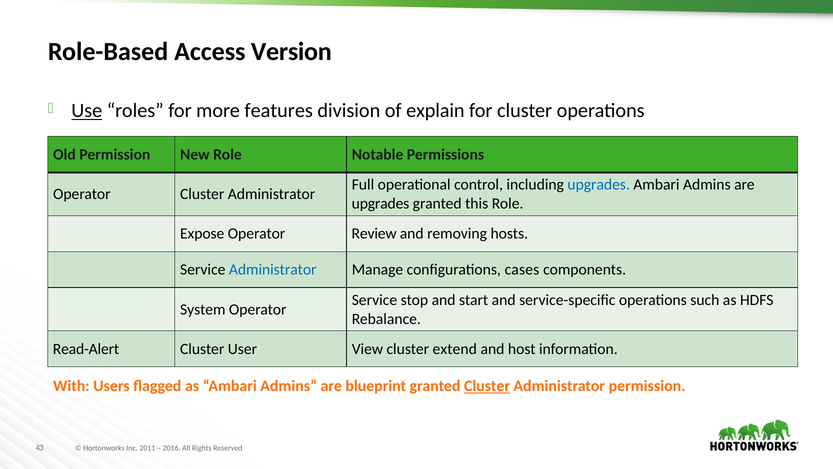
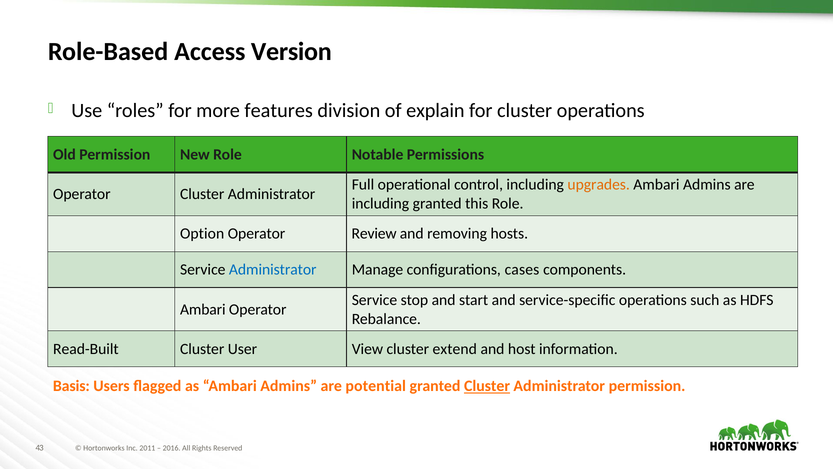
Use underline: present -> none (87, 111)
upgrades colour: blue -> orange (599, 184)
upgrades: upgrades -> including (380, 203)
Expose: Expose -> Option (202, 234)
System: System -> Ambari (203, 309)
Read-Alert: Read-Alert -> Read-Built (86, 349)
With: With -> Basis (71, 386)
blueprint: blueprint -> potential (376, 386)
